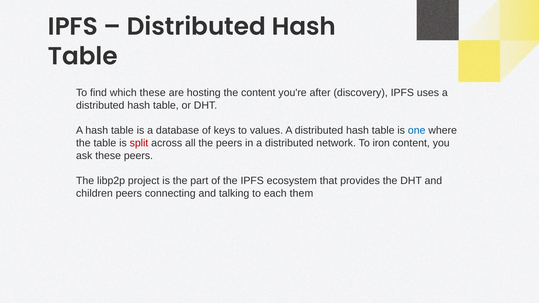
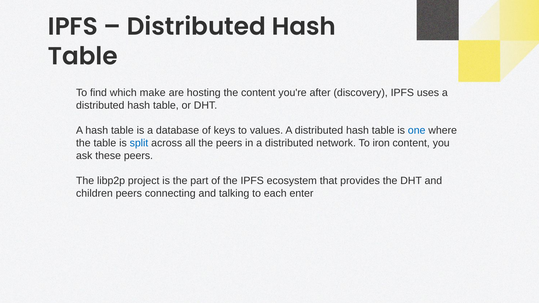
which these: these -> make (153, 93)
split colour: red -> blue (139, 143)
them: them -> enter (301, 194)
